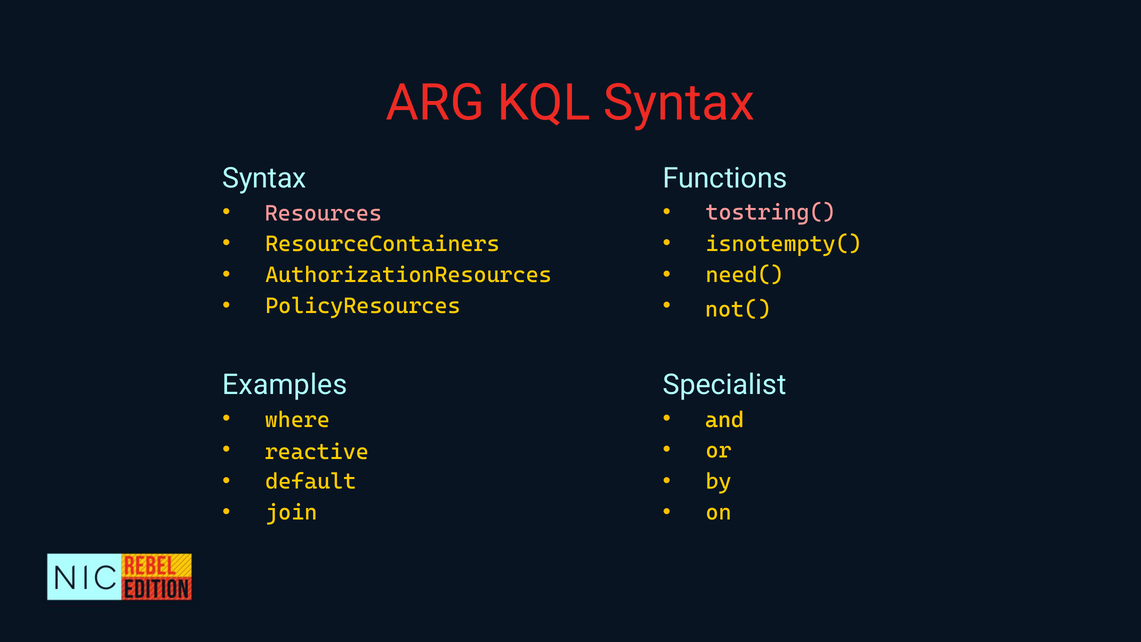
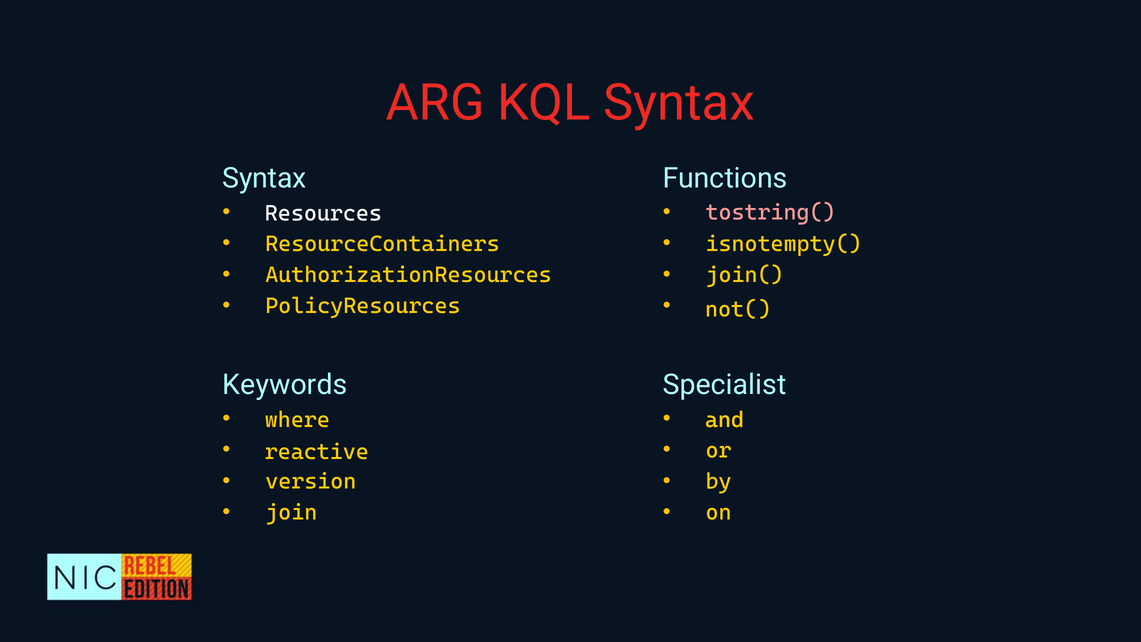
Resources colour: pink -> white (323, 214)
need(: need( -> join( (745, 275)
Examples: Examples -> Keywords (285, 385)
default: default -> version (311, 481)
